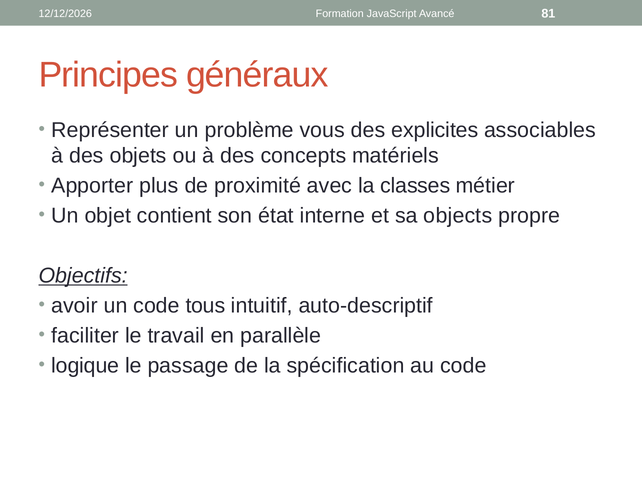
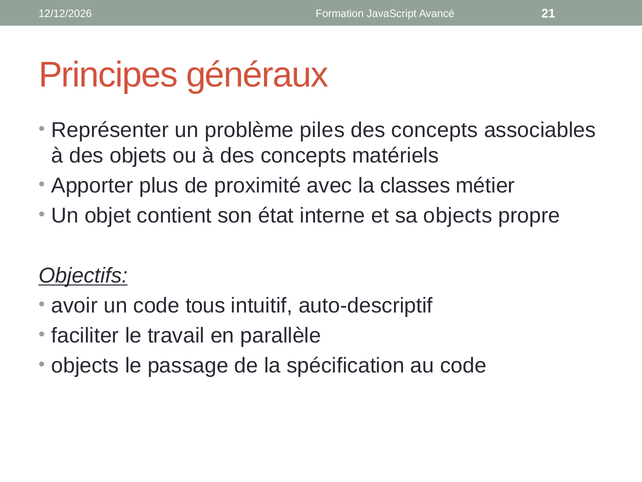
81: 81 -> 21 (548, 14)
vous: vous -> piles (322, 130)
explicites: explicites -> concepts (435, 130)
logique: logique -> objects (85, 365)
